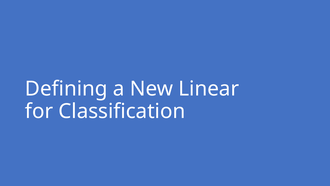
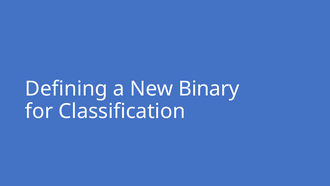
Linear: Linear -> Binary (209, 89)
